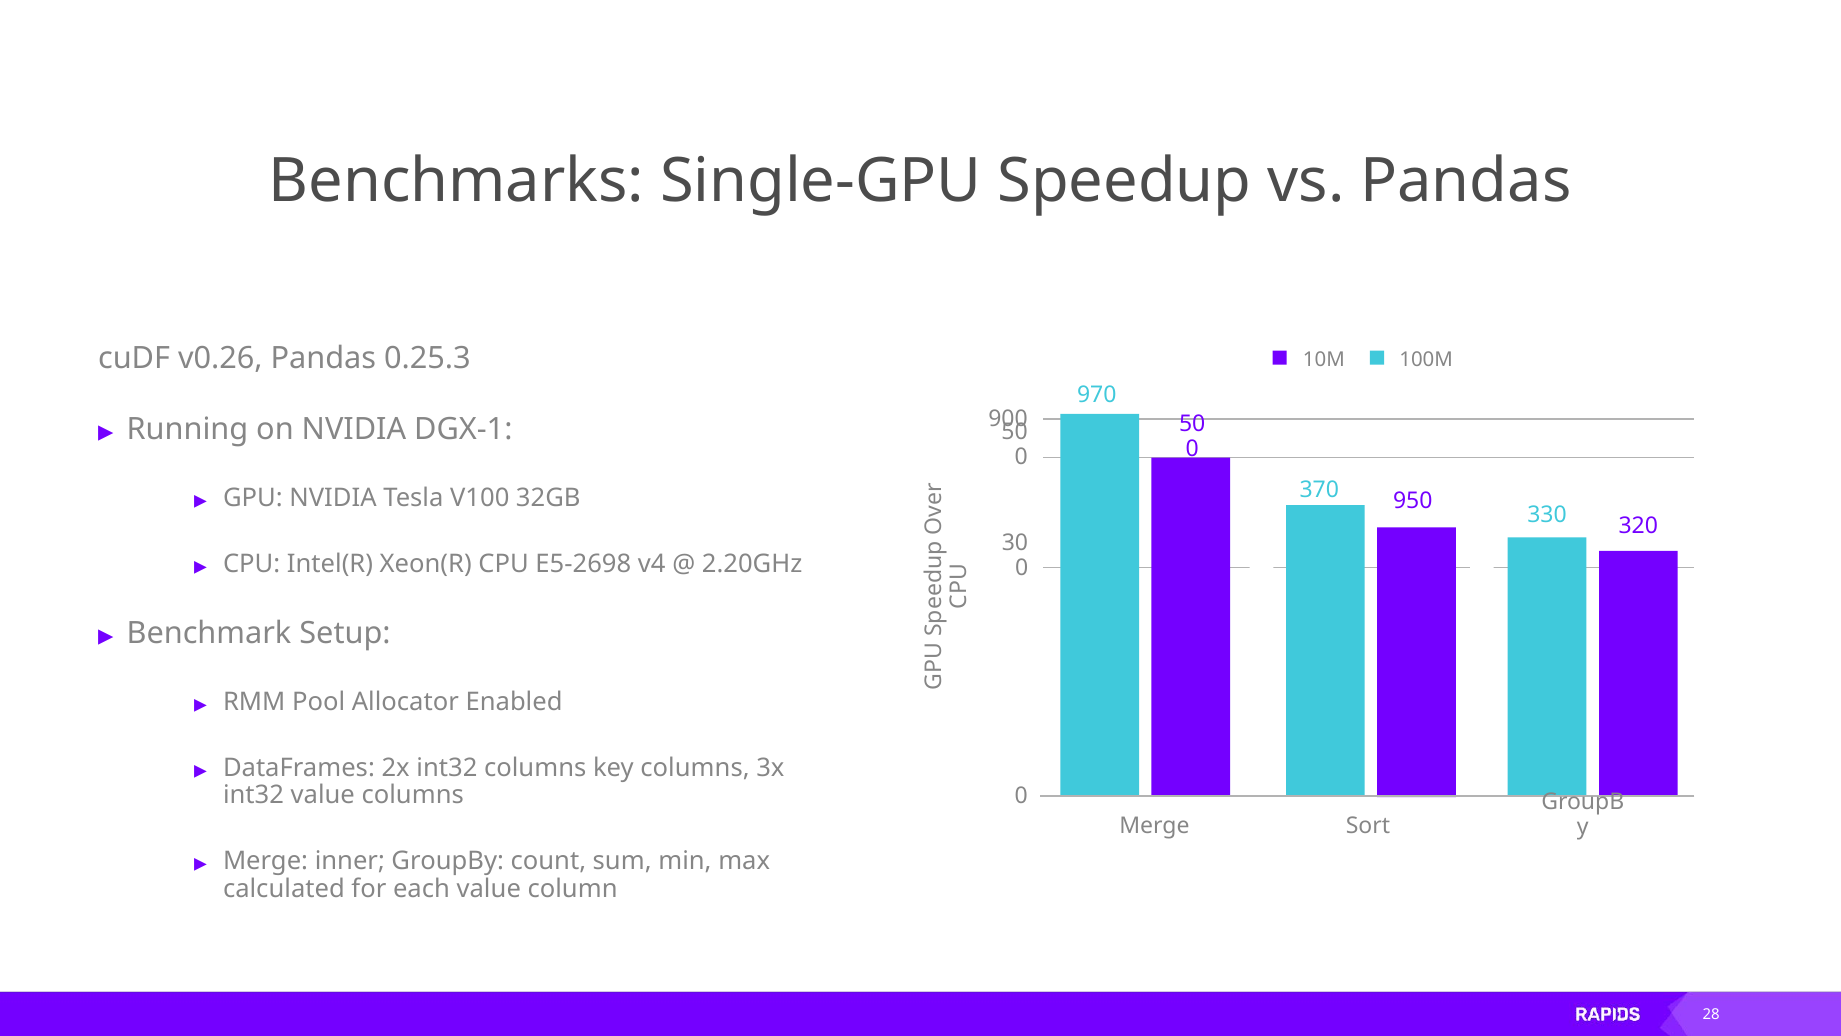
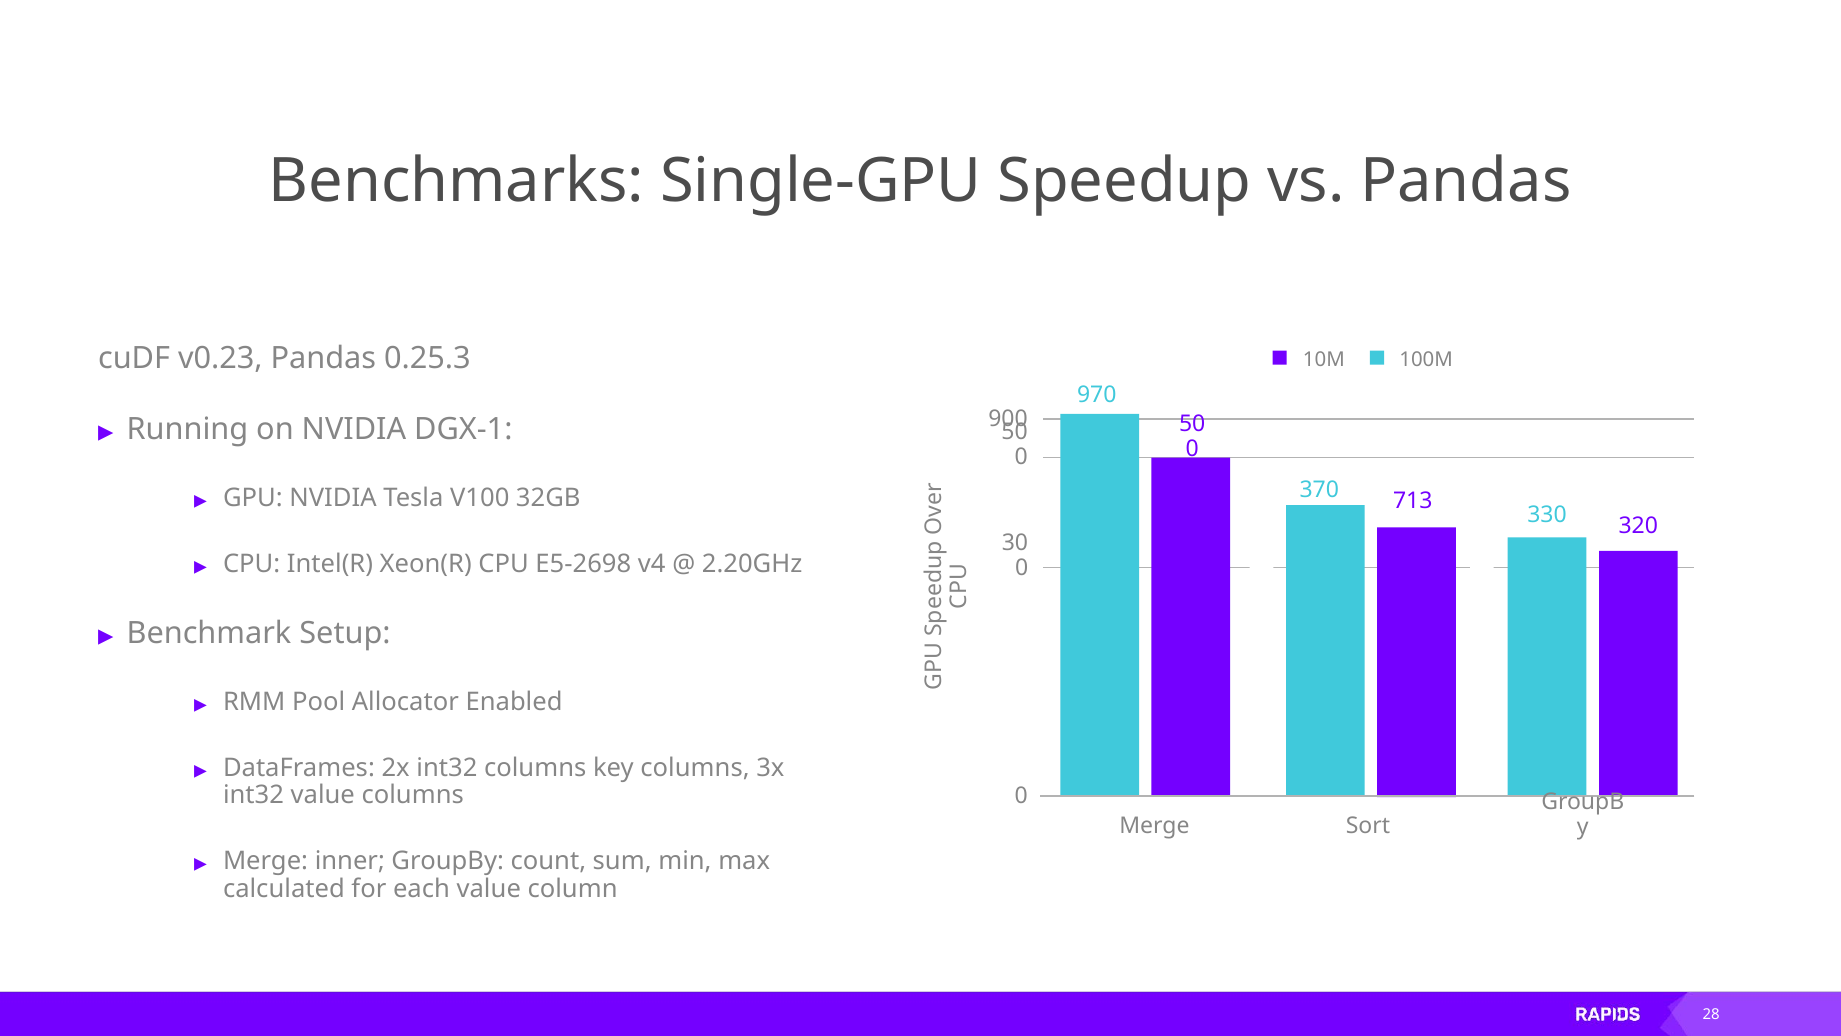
v0.26: v0.26 -> v0.23 (220, 358)
950: 950 -> 713 (1413, 501)
